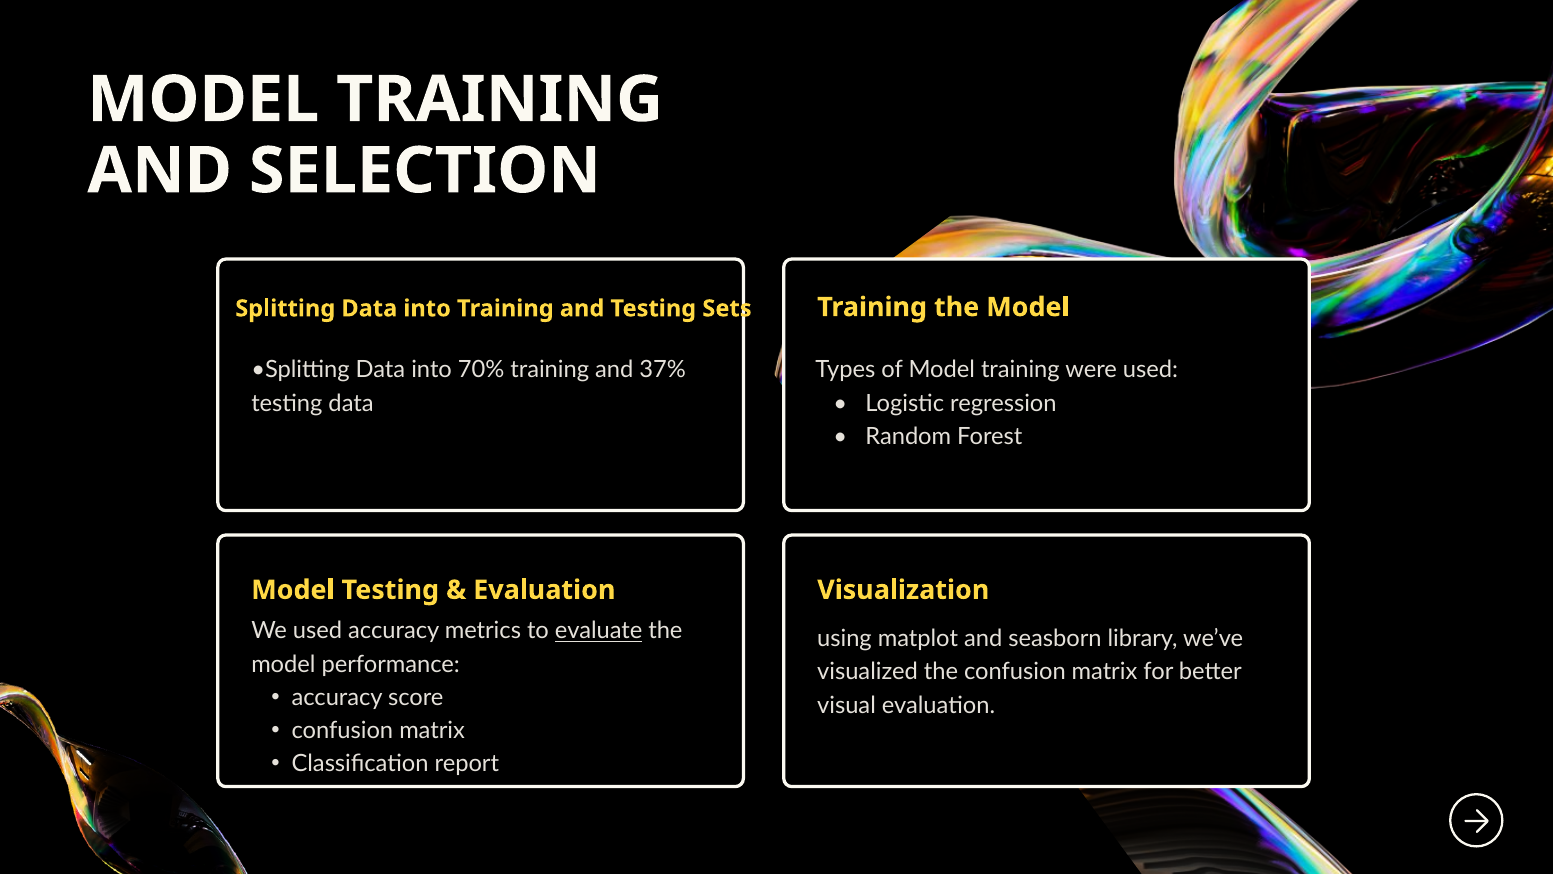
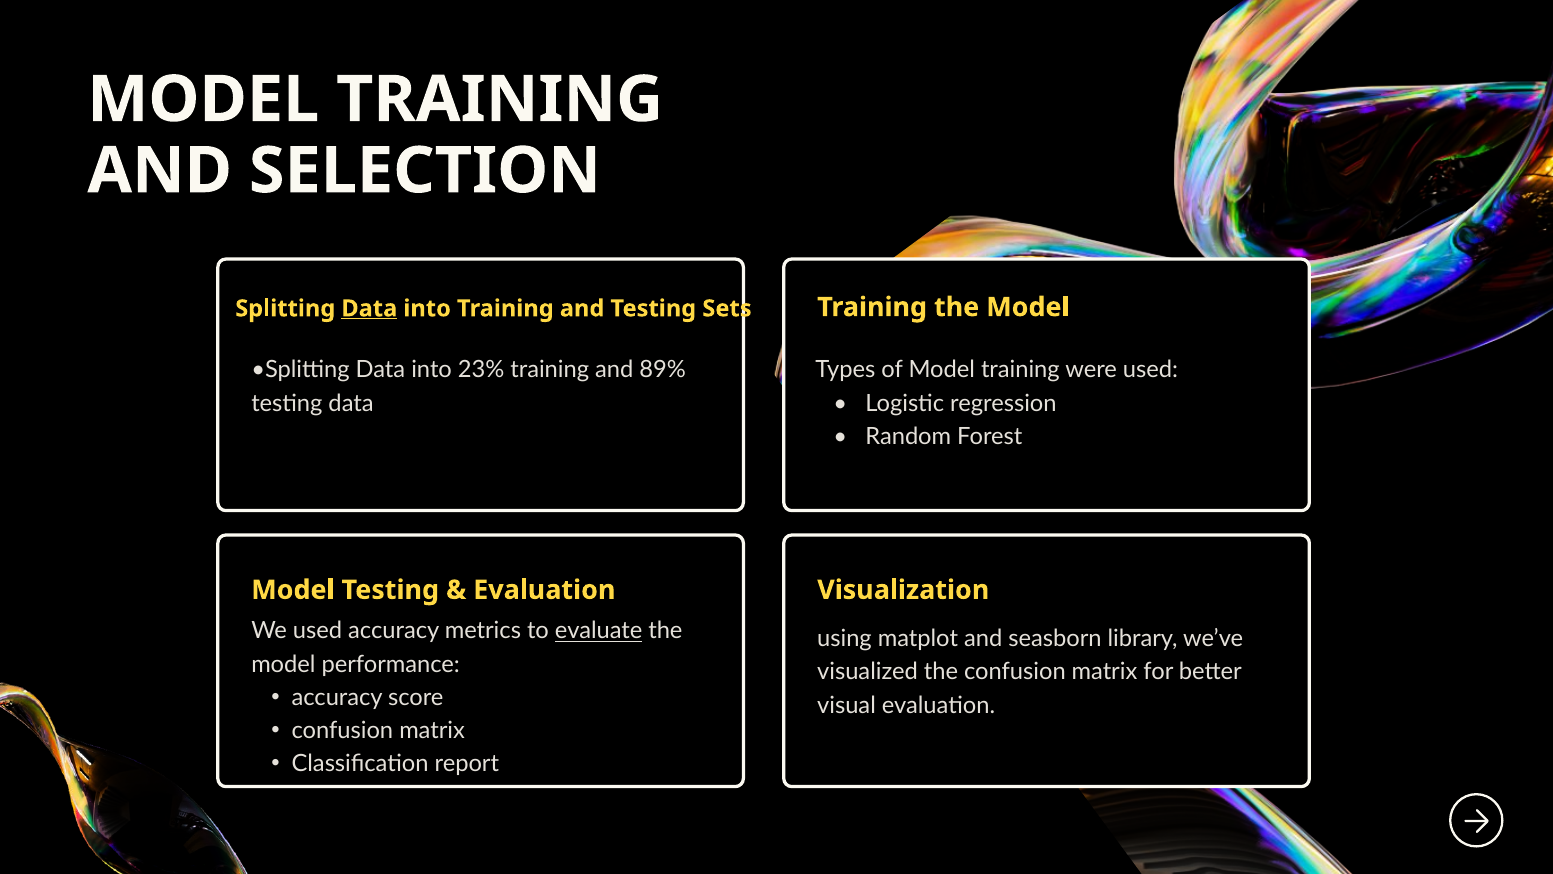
Data underline: none -> present (369, 308)
70%: 70% -> 23% (481, 370)
37%: 37% -> 89% (663, 370)
